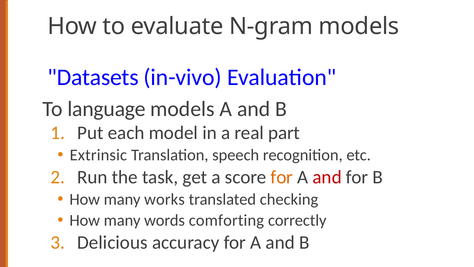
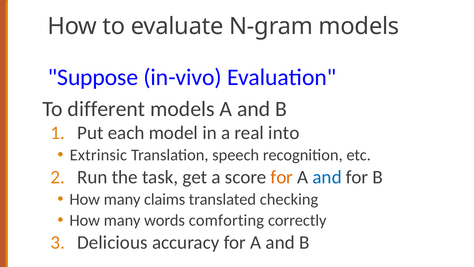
Datasets: Datasets -> Suppose (93, 77)
language: language -> different (106, 109)
part: part -> into (284, 133)
and colour: red -> blue (327, 177)
works: works -> claims (165, 199)
